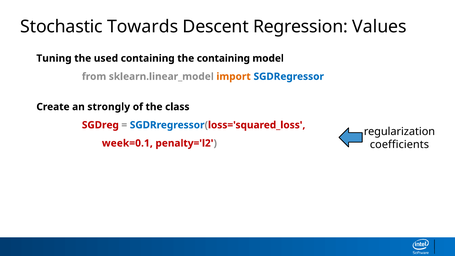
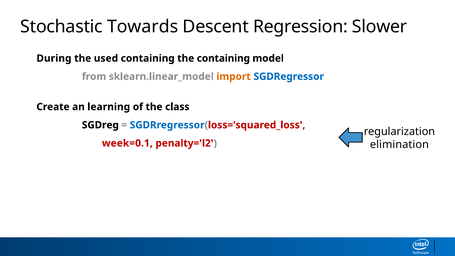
Values: Values -> Slower (380, 27)
Tuning: Tuning -> During (54, 58)
strongly: strongly -> learning (109, 107)
SGDreg colour: red -> black (100, 125)
coefficients: coefficients -> elimination (399, 145)
